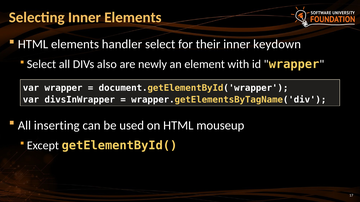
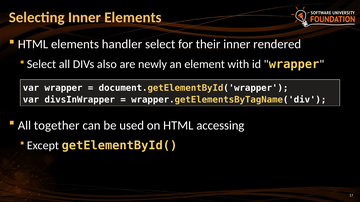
keydown: keydown -> rendered (277, 44)
inserting: inserting -> together (57, 126)
mouseup: mouseup -> accessing (220, 126)
